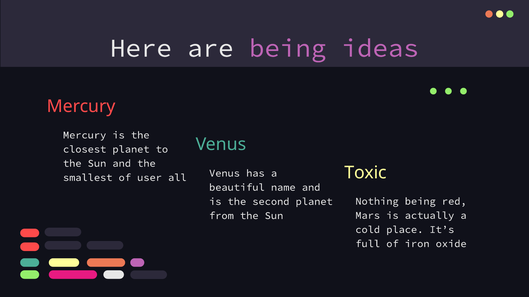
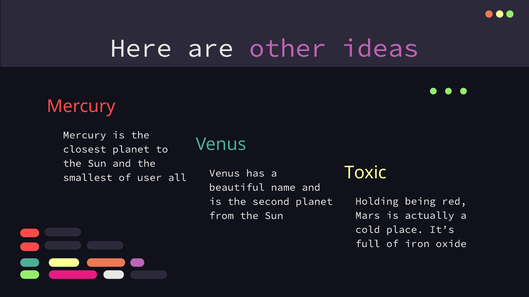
are being: being -> other (288, 48)
Nothing: Nothing -> Holding (377, 202)
